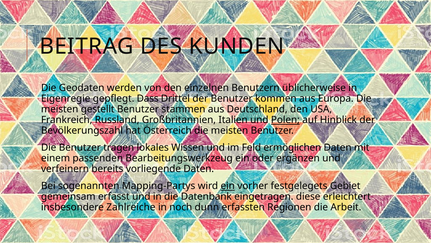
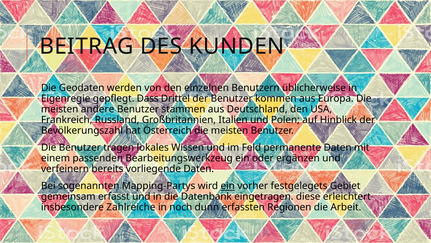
gestellt: gestellt -> andere (98, 109)
Polen underline: present -> none (285, 120)
ermöglichen: ermöglichen -> permanente (292, 147)
